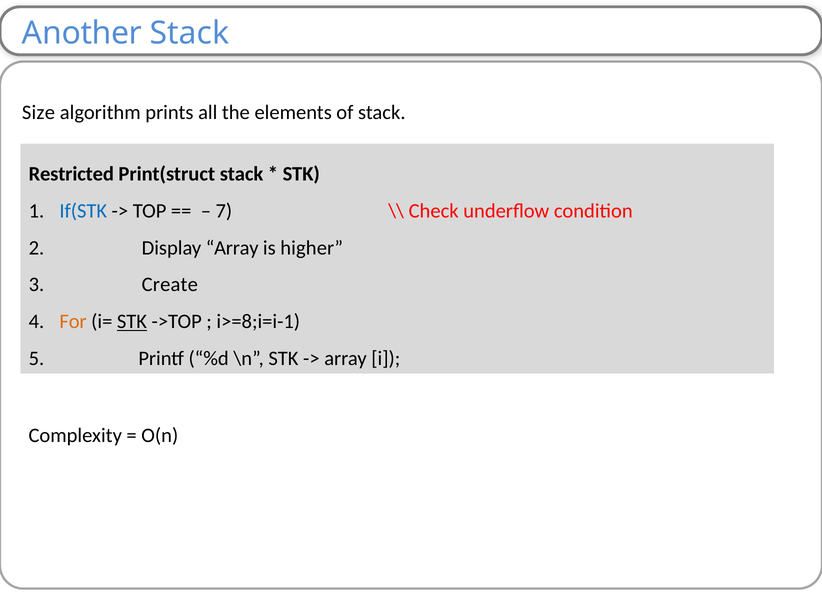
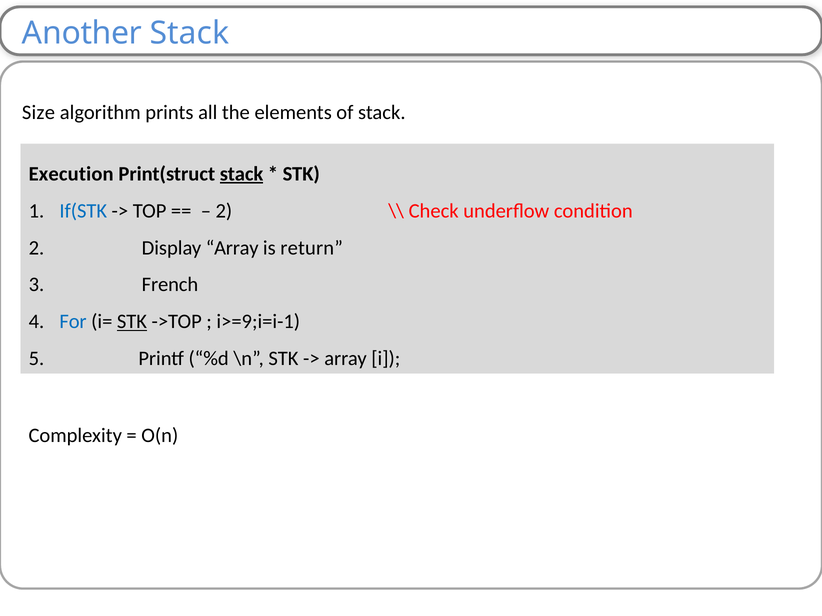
Restricted: Restricted -> Execution (71, 174)
stack underline: none -> present (242, 174)
7: 7 -> 2 (224, 211)
higher: higher -> return (312, 248)
Create: Create -> French (170, 285)
For colour: orange -> blue (73, 322)
i>=8;i=i-1: i>=8;i=i-1 -> i>=9;i=i-1 (258, 322)
